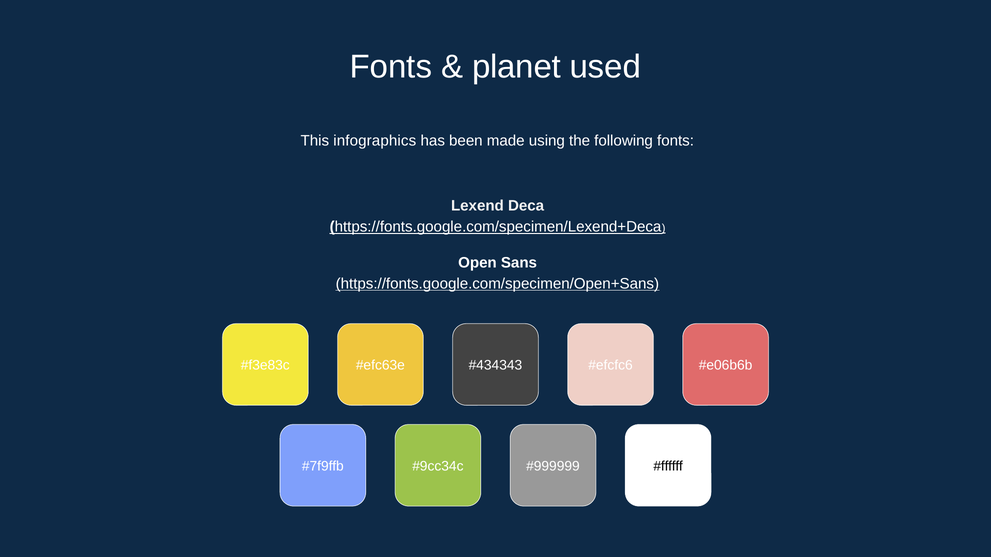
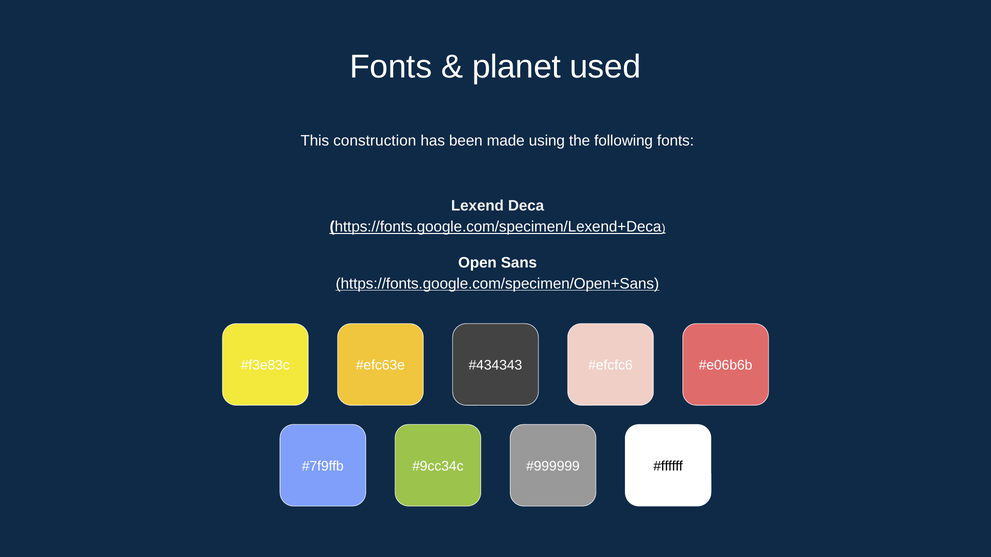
infographics: infographics -> construction (375, 141)
